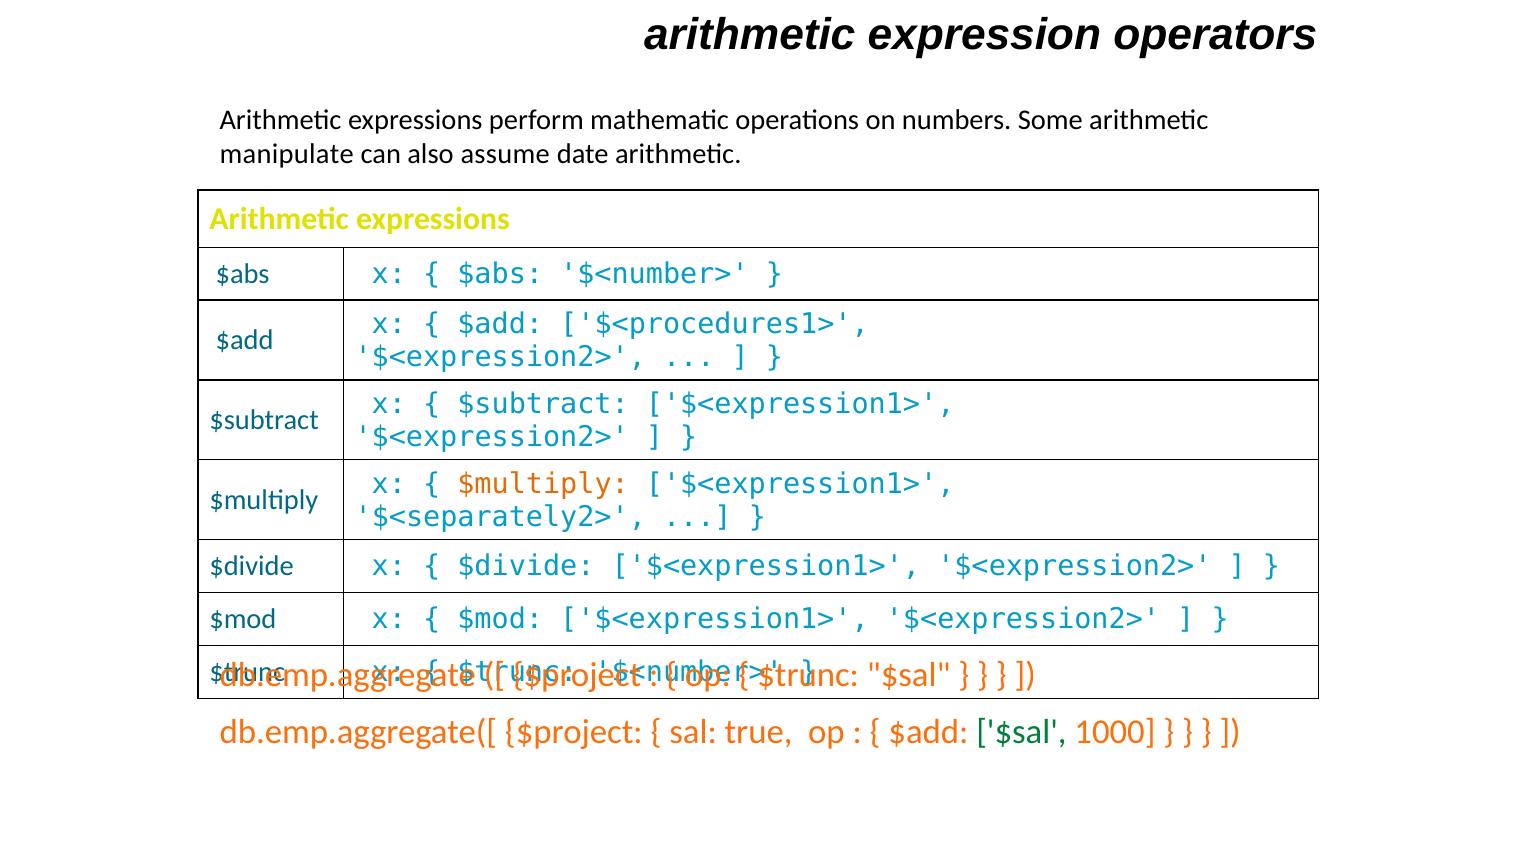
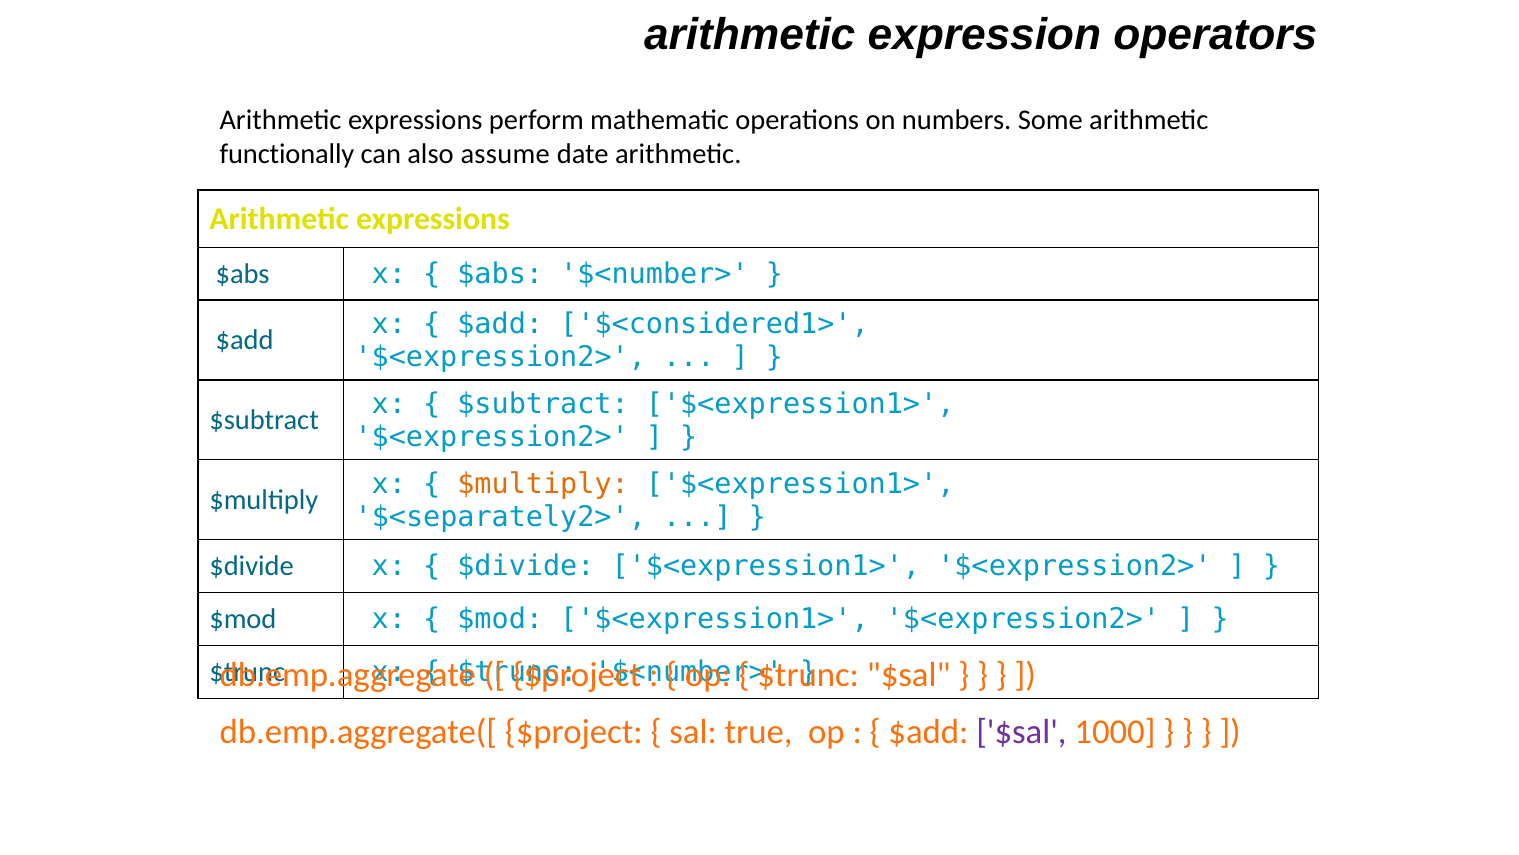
manipulate: manipulate -> functionally (287, 154)
$<procedures1>: $<procedures1> -> $<considered1> (714, 324)
$sal colour: green -> purple (1021, 731)
